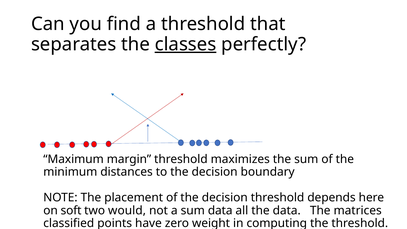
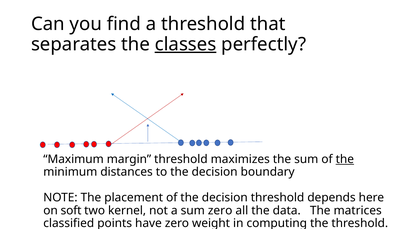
the underline: none -> present (345, 159)
would: would -> kernel (127, 210)
sum data: data -> zero (220, 210)
